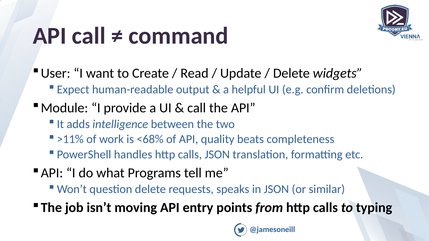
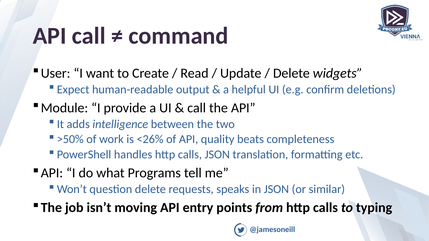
>11%: >11% -> >50% (70, 139)
<68%: <68% -> <26% (150, 139)
